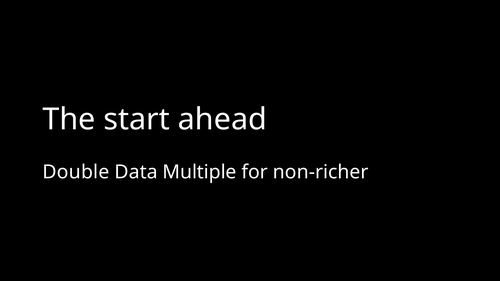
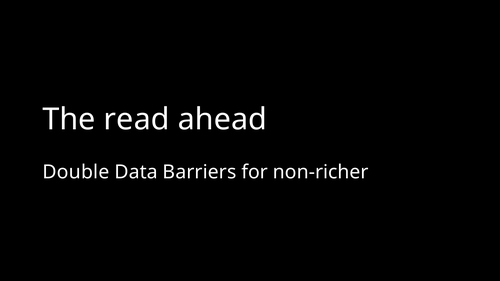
start: start -> read (137, 120)
Multiple: Multiple -> Barriers (199, 172)
